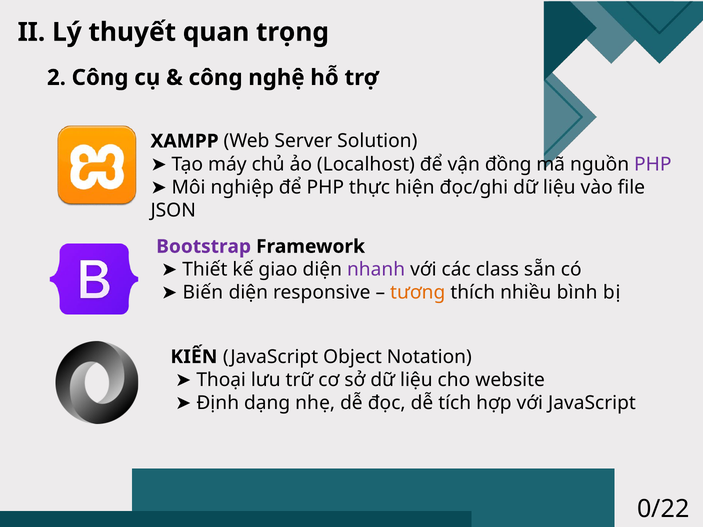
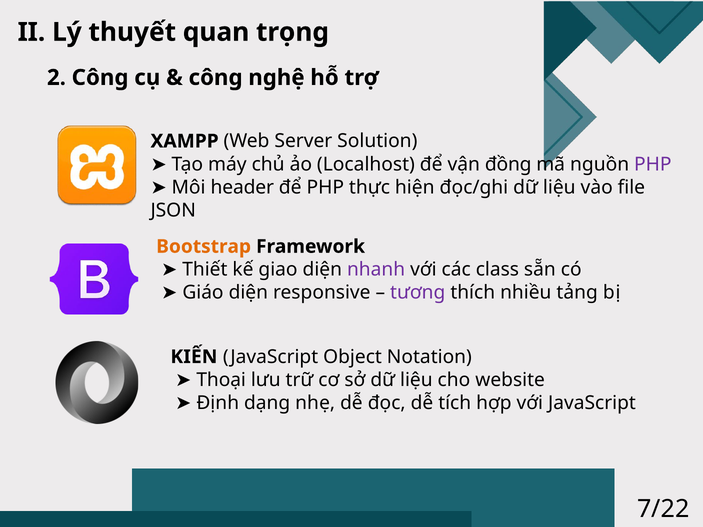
nghiệp: nghiệp -> header (242, 187)
Bootstrap colour: purple -> orange (204, 247)
Biến: Biến -> Giáo (203, 293)
tương colour: orange -> purple (418, 293)
bình: bình -> tảng (577, 293)
0/22: 0/22 -> 7/22 (663, 509)
